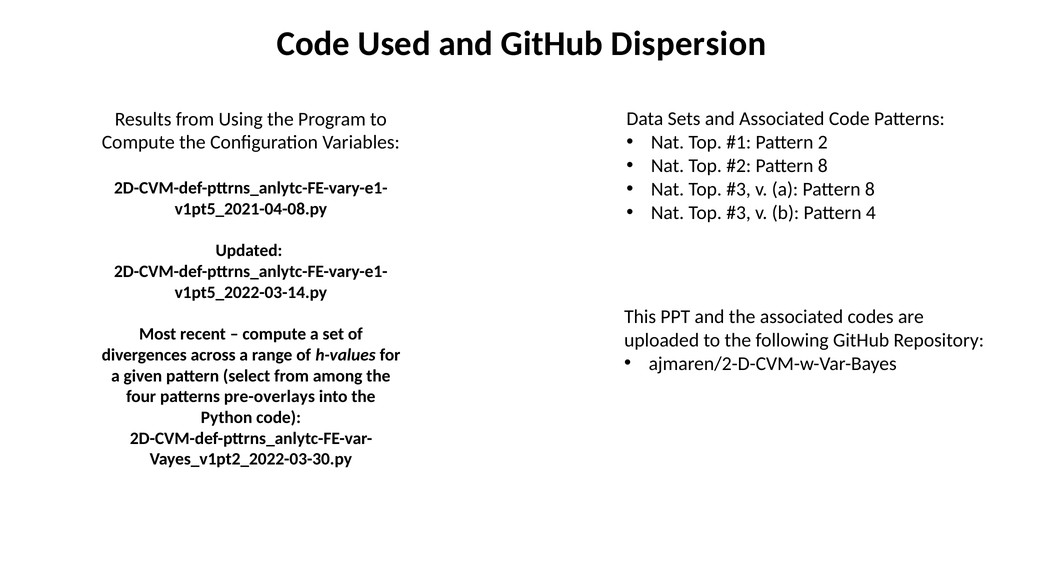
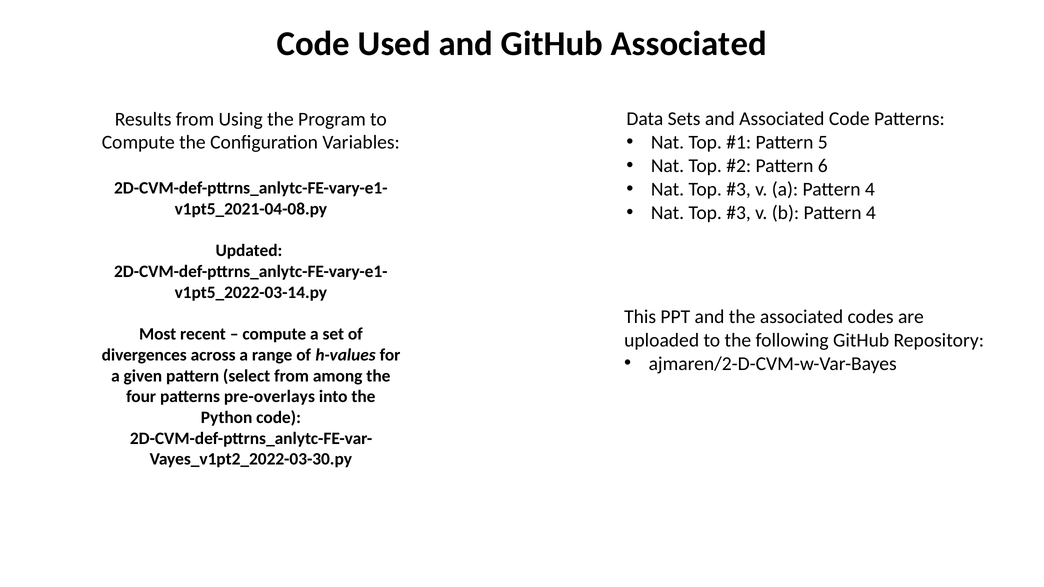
GitHub Dispersion: Dispersion -> Associated (689, 44)
2: 2 -> 5 (823, 143)
8: 8 -> 6 (823, 166)
a Pattern 8: 8 -> 4 (870, 190)
